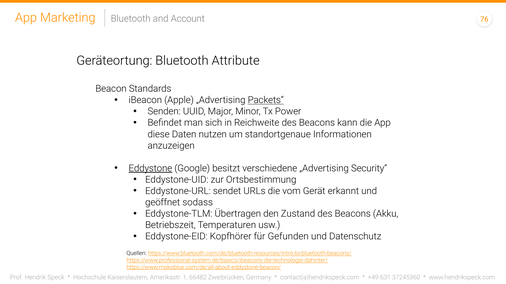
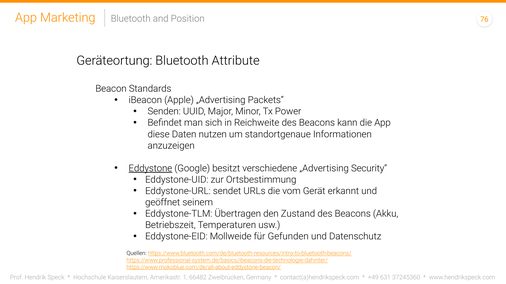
Account: Account -> Position (188, 19)
Packets“ underline: present -> none (266, 100)
sodass: sodass -> seinem (198, 203)
Kopfhörer: Kopfhörer -> Mollweide (231, 237)
